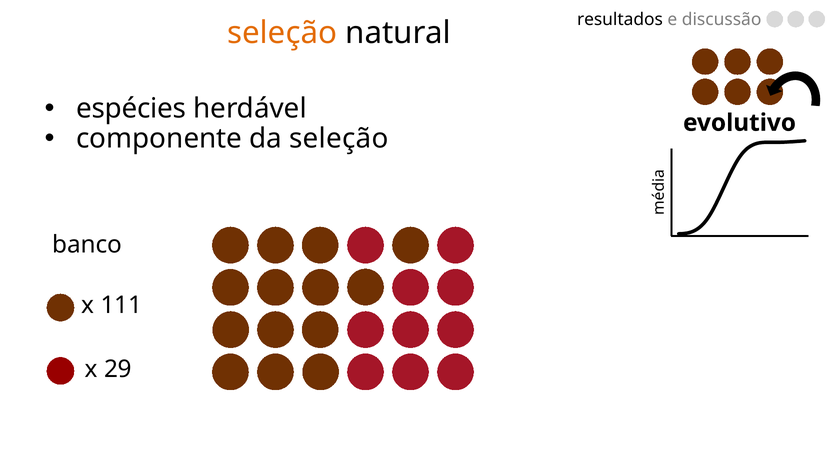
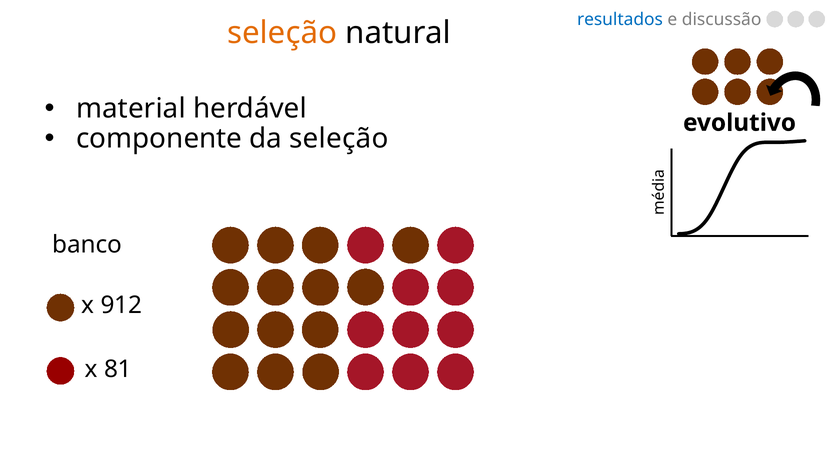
resultados colour: black -> blue (620, 20)
espécies: espécies -> material (131, 109)
111: 111 -> 912 (121, 305)
29: 29 -> 81 (118, 369)
